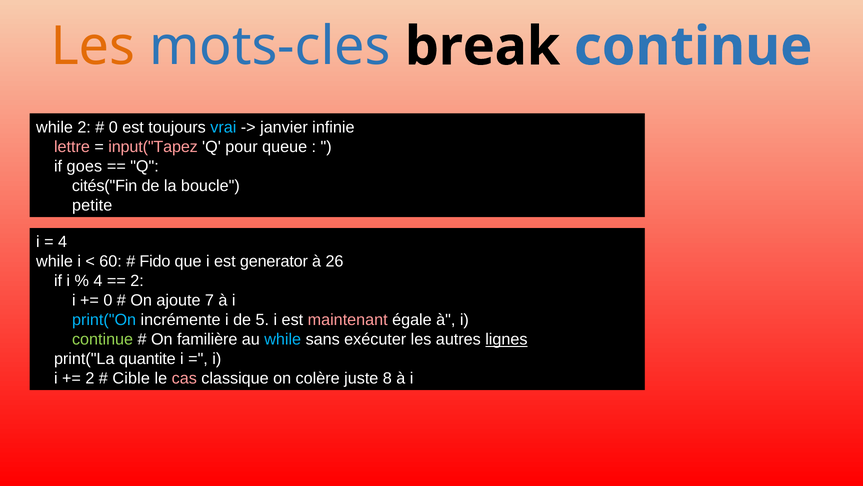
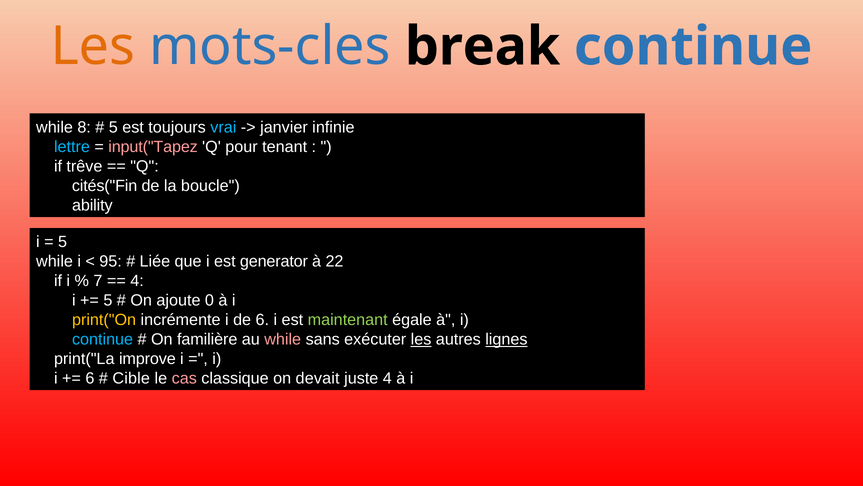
while 2: 2 -> 8 (84, 127)
0: 0 -> 5 (113, 127)
lettre colour: pink -> light blue (72, 147)
queue: queue -> tenant (285, 147)
goes: goes -> trêve (84, 166)
petite: petite -> ability (92, 205)
4: 4 -> 5 (63, 242)
60: 60 -> 95 (111, 261)
Fido: Fido -> Liée (155, 261)
26: 26 -> 22 (334, 261)
4: 4 -> 7 (98, 281)
2: 2 -> 4 (137, 281)
0: 0 -> 5 (108, 300)
7: 7 -> 0 (209, 300)
print("On colour: light blue -> yellow (104, 320)
de 5: 5 -> 6 (262, 320)
maintenant colour: pink -> light green (348, 320)
continue colour: light green -> light blue (103, 339)
while colour: light blue -> pink (283, 339)
les underline: none -> present (421, 339)
quantite: quantite -> improve (147, 358)
2: 2 -> 6 (90, 378)
colère: colère -> devait (318, 378)
juste 8: 8 -> 4 (387, 378)
